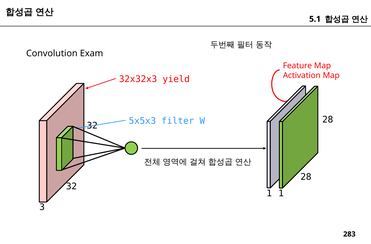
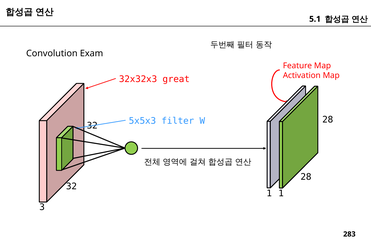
yield: yield -> great (176, 79)
